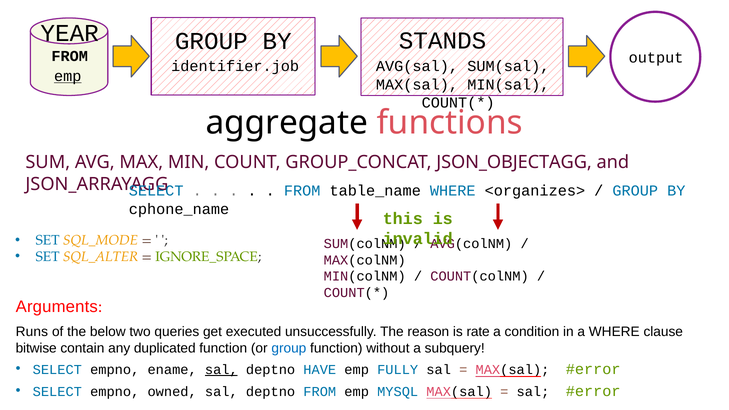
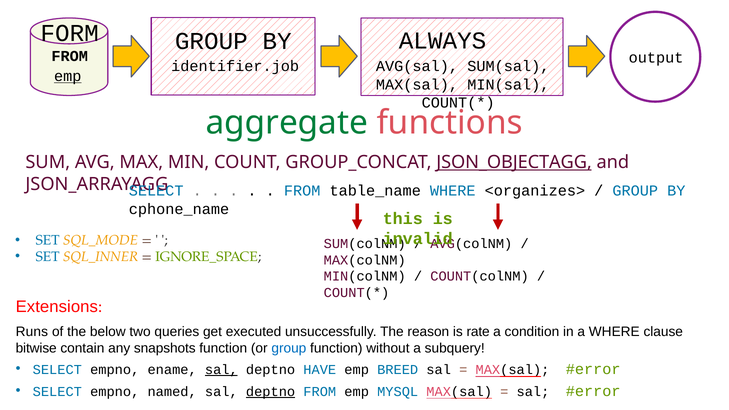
YEAR: YEAR -> FORM (70, 33)
STANDS: STANDS -> ALWAYS (443, 41)
aggregate colour: black -> green (287, 123)
JSON_OBJECTAGG underline: none -> present (514, 162)
SQL_ALTER: SQL_ALTER -> SQL_INNER (101, 257)
Arguments: Arguments -> Extensions (57, 307)
duplicated: duplicated -> snapshots (165, 348)
FULLY: FULLY -> BREED (398, 370)
owned: owned -> named (172, 392)
deptno underline: none -> present (271, 392)
